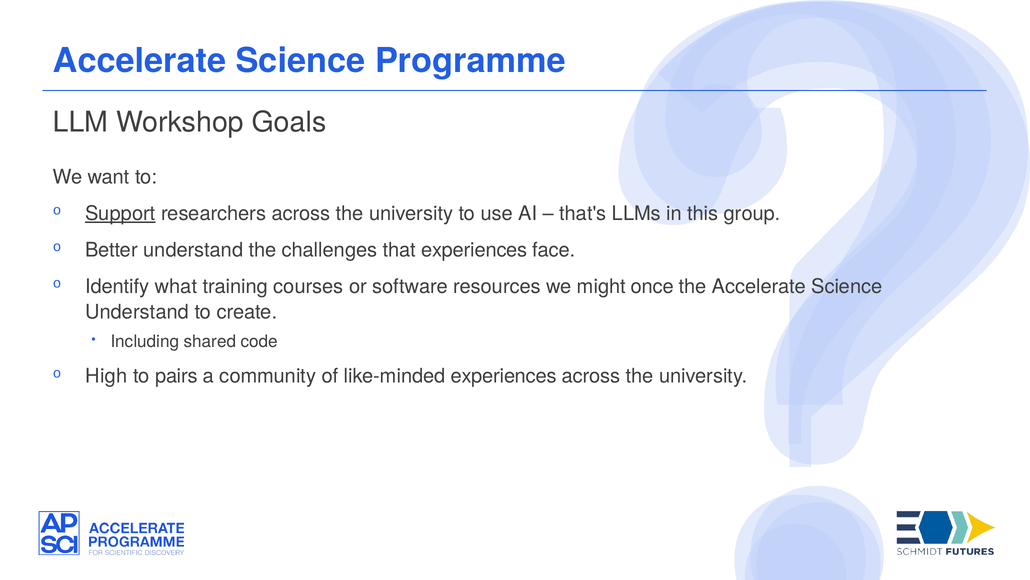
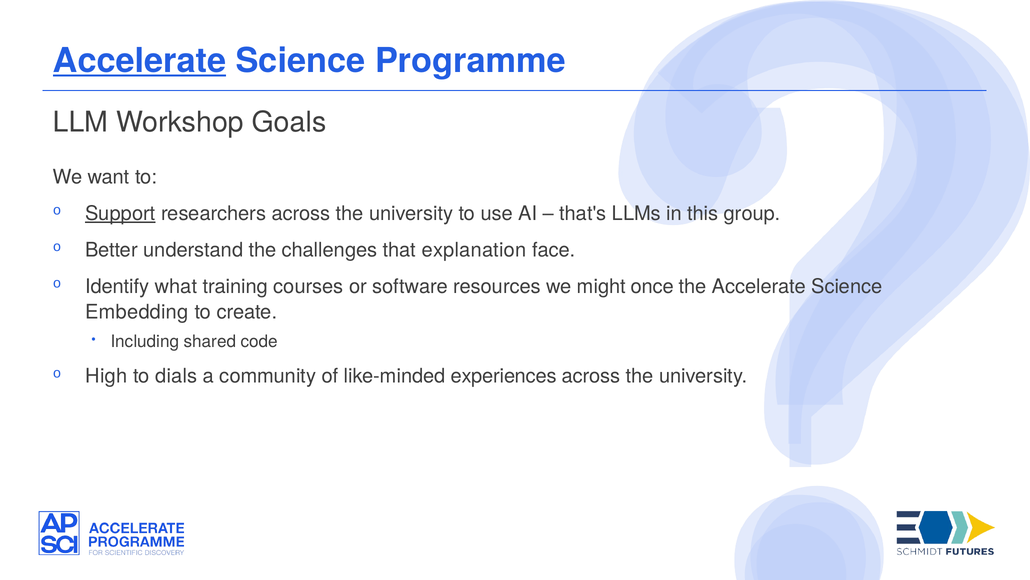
Accelerate underline: none -> present (139, 61)
that experiences: experiences -> explanation (474, 250)
Understand: Understand -> Embedding (137, 312)
pairs: pairs -> dials (176, 376)
